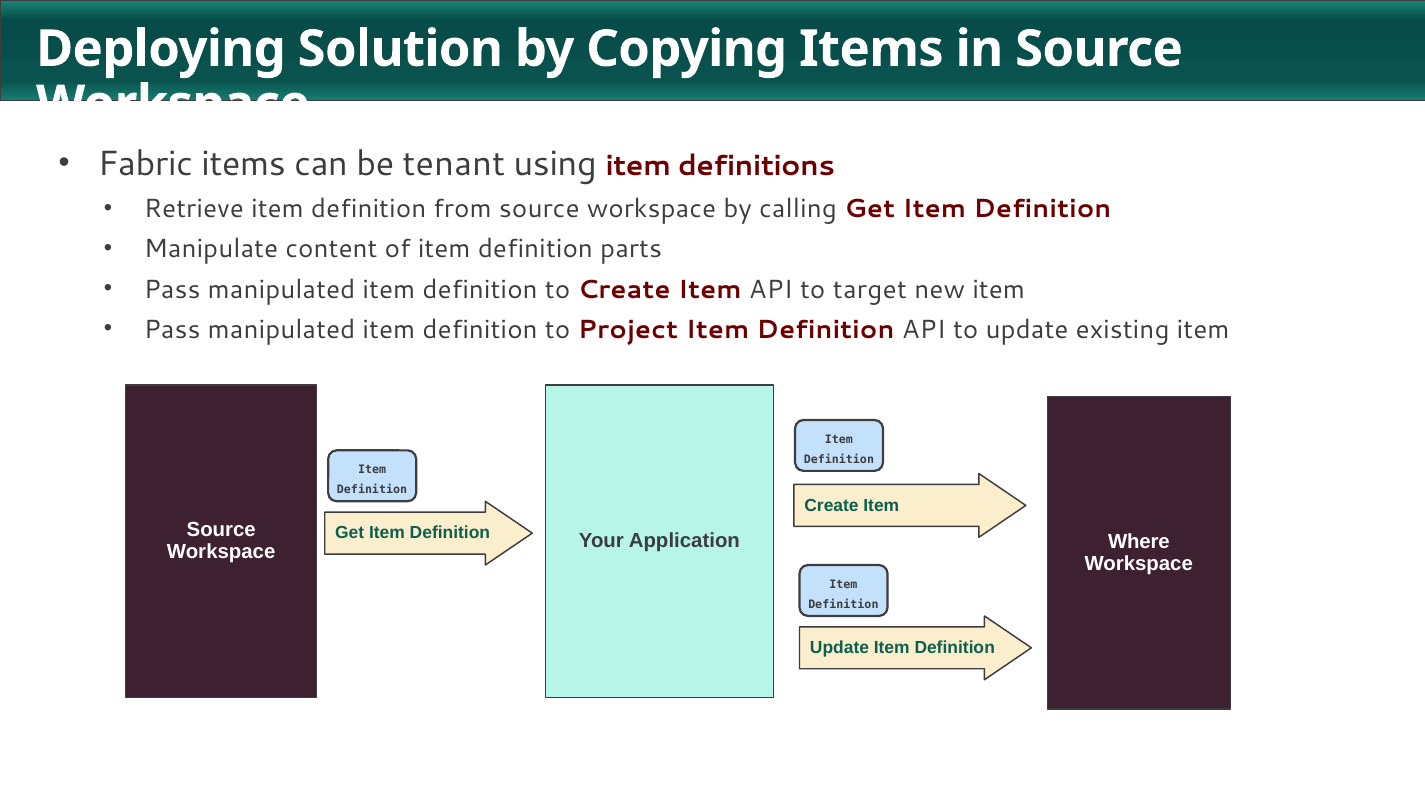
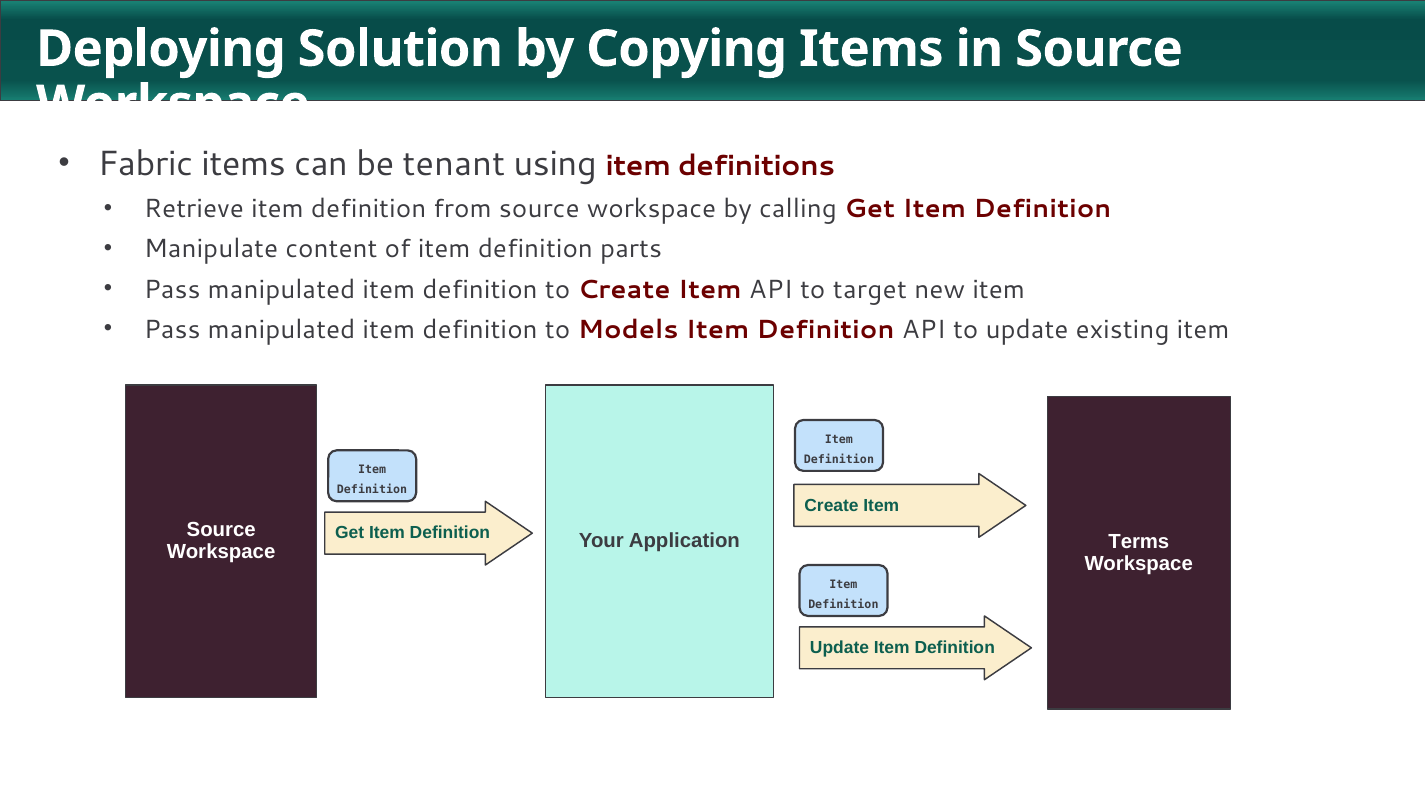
Project: Project -> Models (628, 329)
Where: Where -> Terms (1139, 541)
